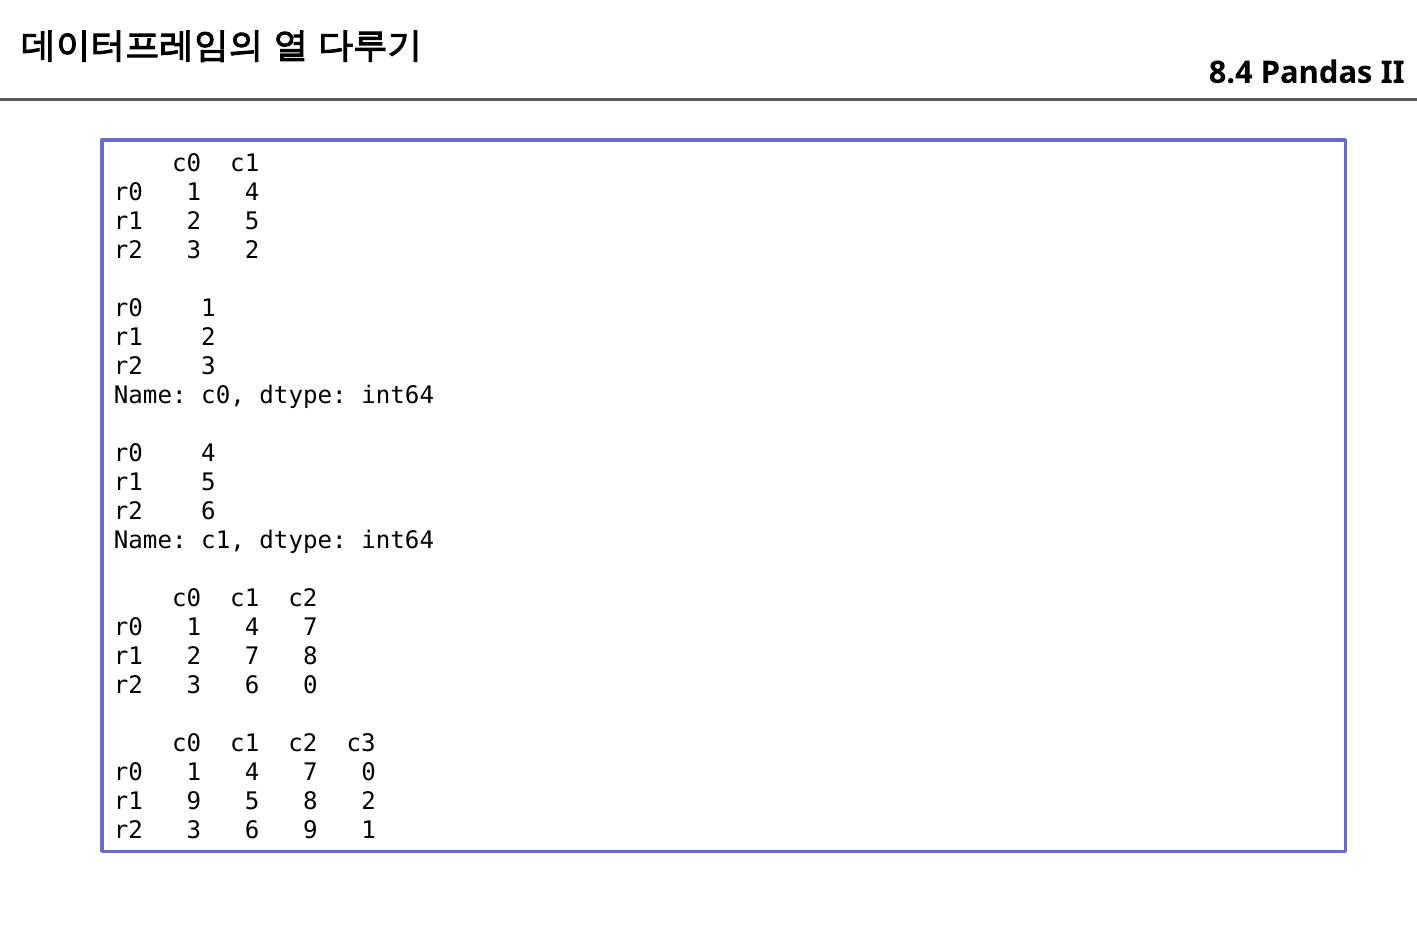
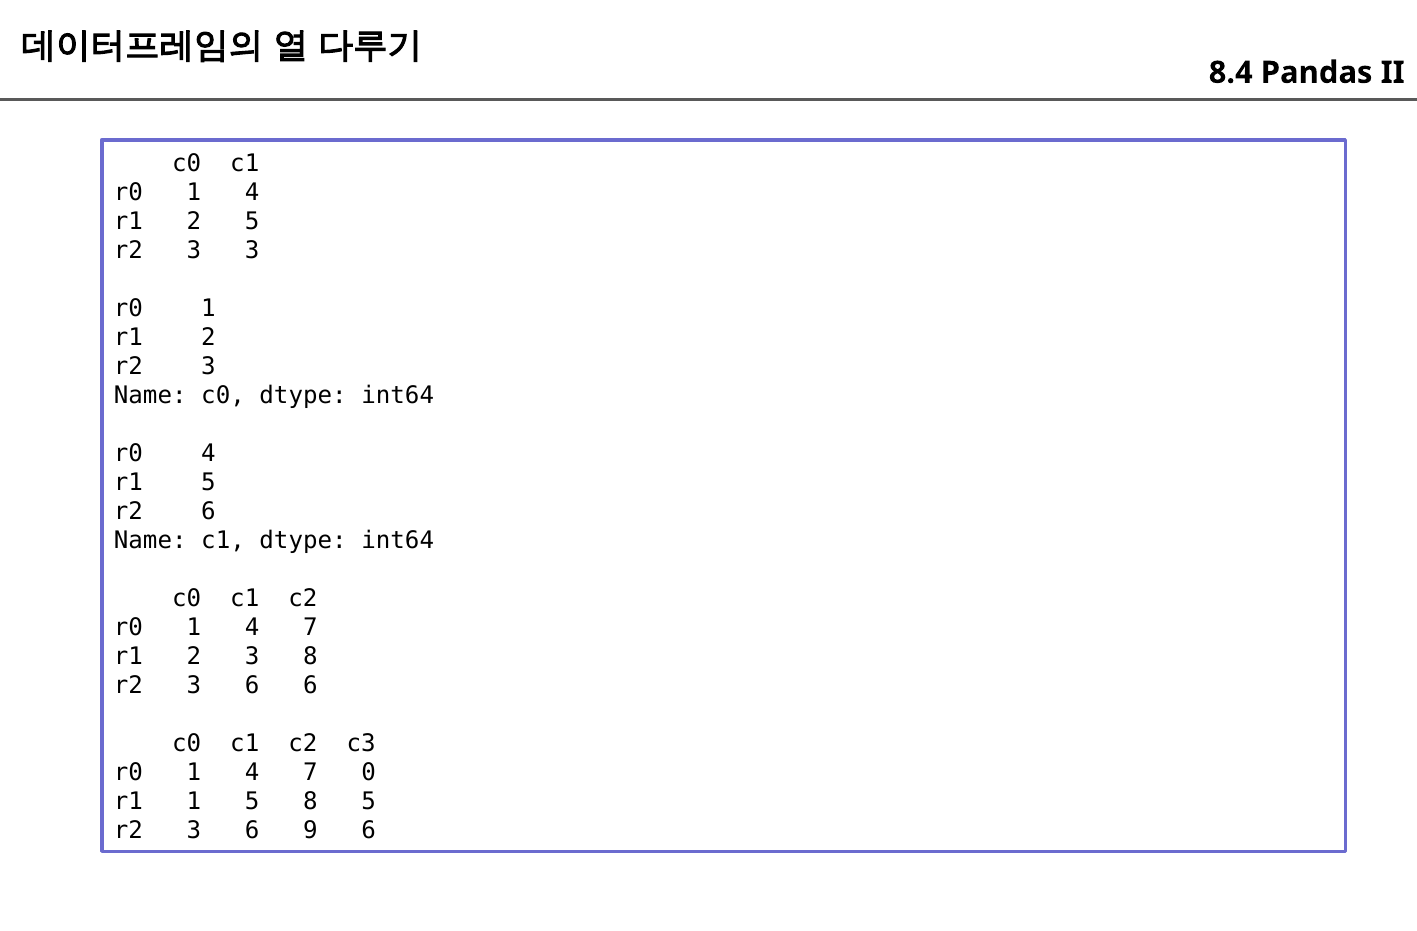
3 2: 2 -> 3 (252, 251)
2 7: 7 -> 3 (252, 656)
6 0: 0 -> 6 (310, 685)
r1 9: 9 -> 1 (194, 801)
8 2: 2 -> 5 (369, 801)
9 1: 1 -> 6 (369, 830)
